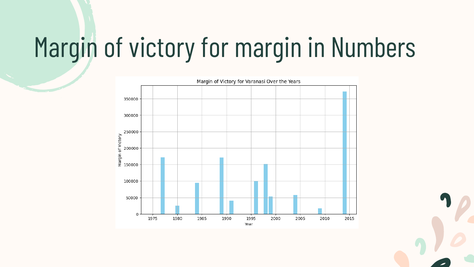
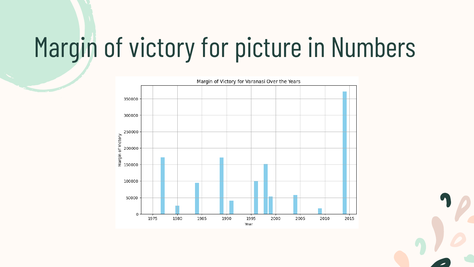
for margin: margin -> picture (268, 48)
